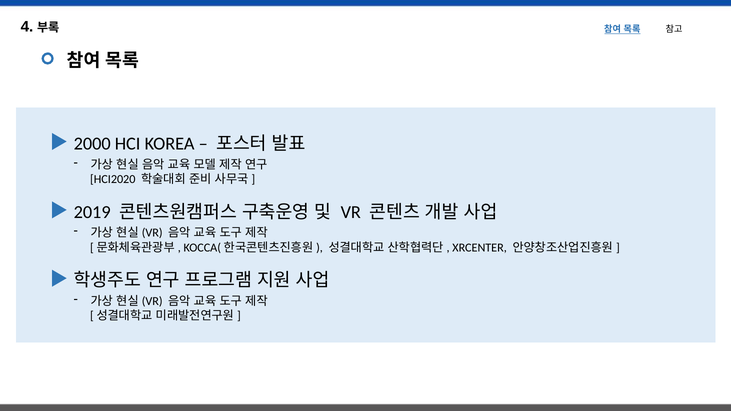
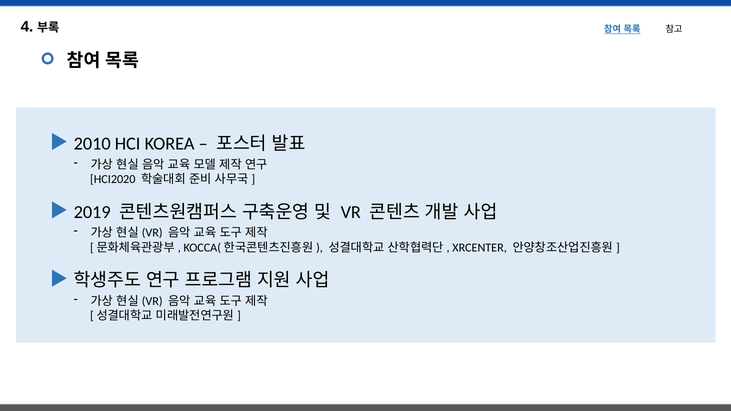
2000: 2000 -> 2010 (92, 144)
